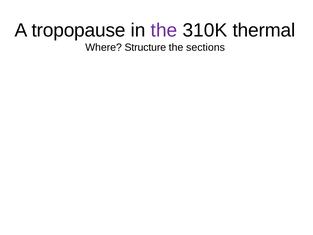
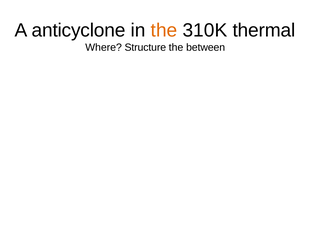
tropopause: tropopause -> anticyclone (79, 30)
the colour: purple -> orange (164, 30)
sections: sections -> between (206, 47)
